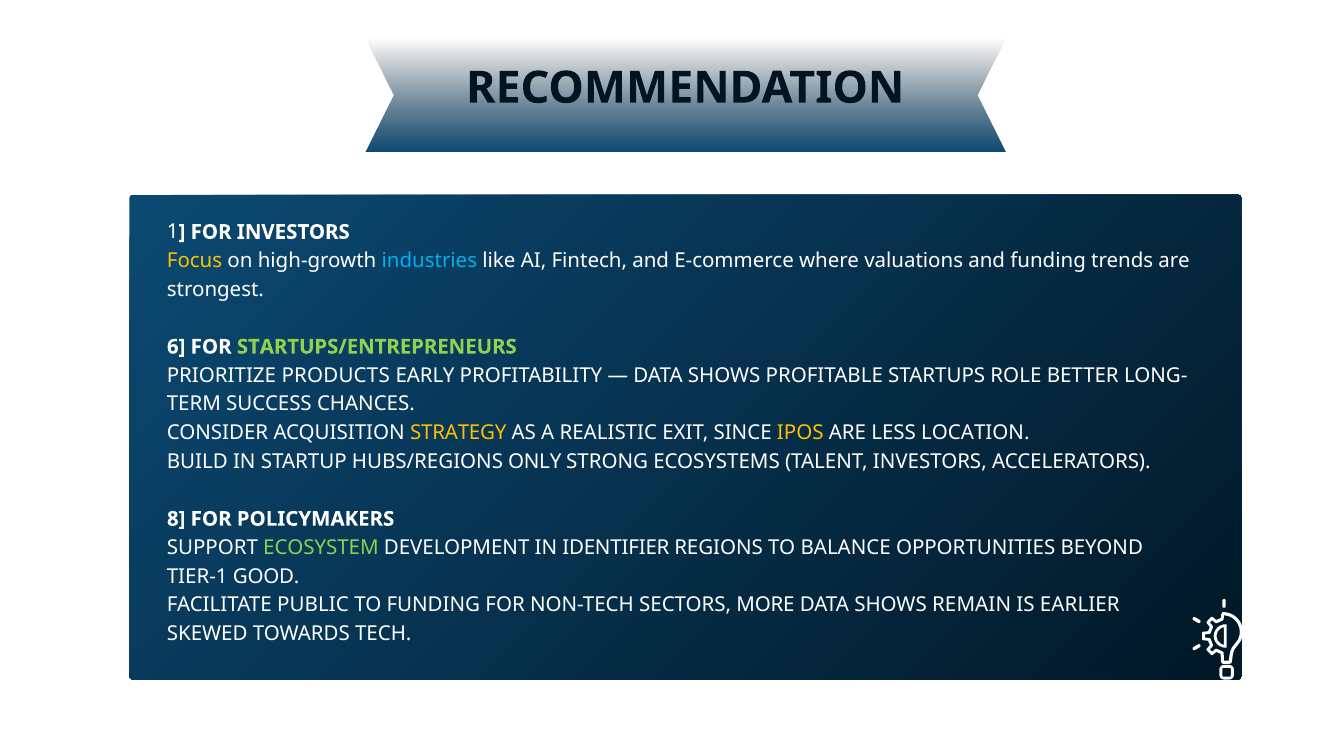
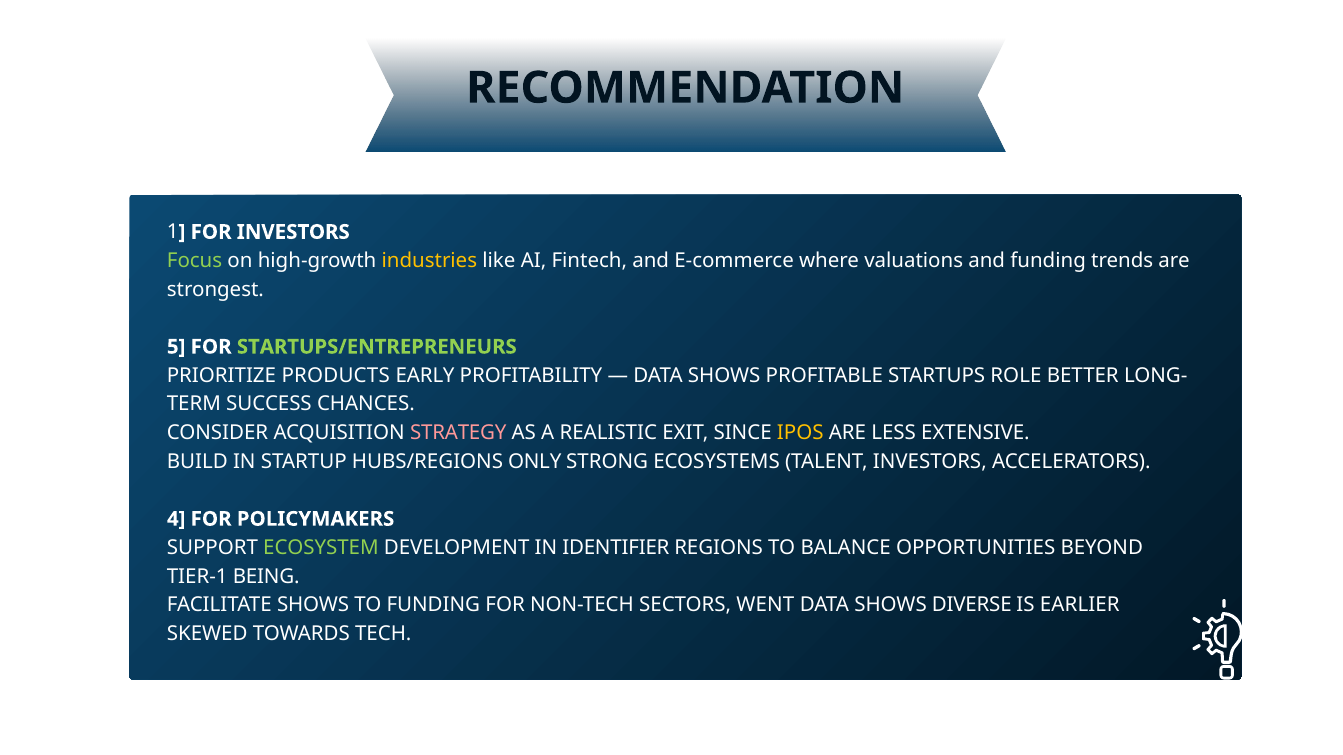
Focus colour: yellow -> light green (195, 261)
industries colour: light blue -> yellow (429, 261)
6: 6 -> 5 (176, 347)
STRATEGY colour: yellow -> pink (458, 433)
LOCATION: LOCATION -> EXTENSIVE (975, 433)
8: 8 -> 4 (176, 519)
GOOD: GOOD -> BEING (266, 577)
FACILITATE PUBLIC: PUBLIC -> SHOWS (313, 605)
MORE: MORE -> WENT (765, 605)
REMAIN: REMAIN -> DIVERSE (972, 605)
